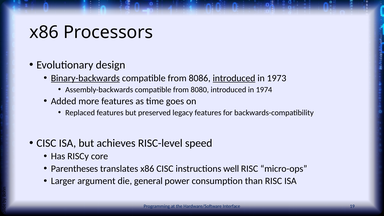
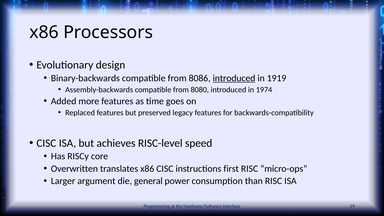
Binary-backwards underline: present -> none (85, 78)
1973: 1973 -> 1919 (277, 78)
Parentheses: Parentheses -> Overwritten (74, 169)
well: well -> first (231, 169)
